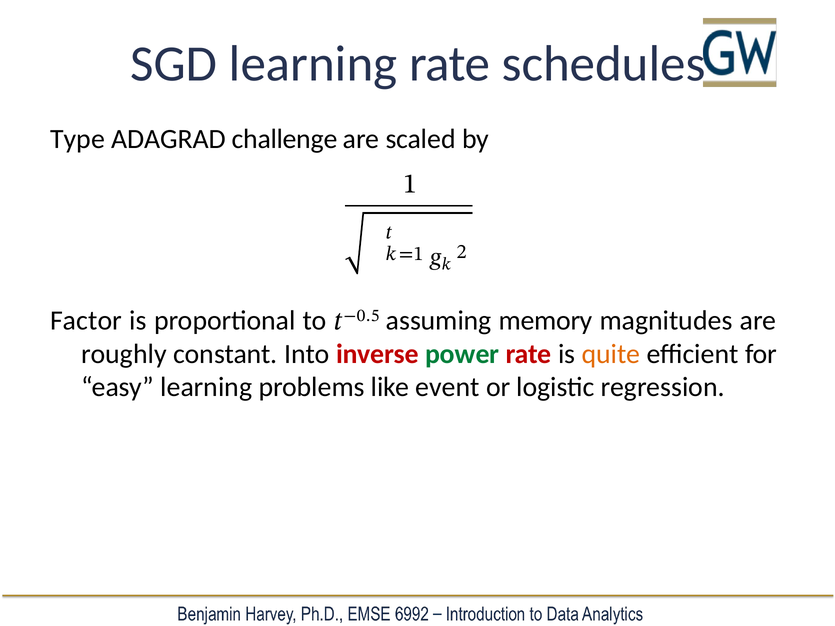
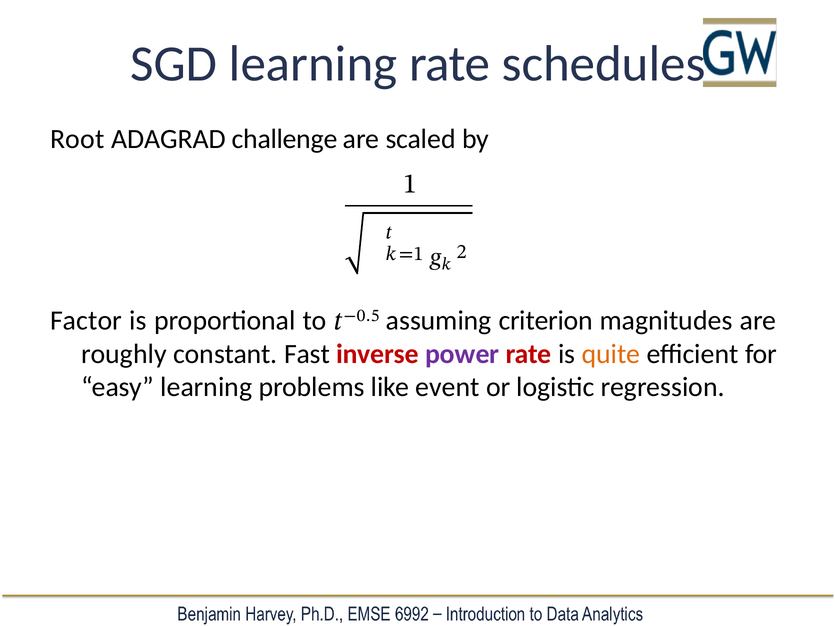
Type: Type -> Root (77, 139)
memory: memory -> criterion (546, 321)
Into: Into -> Fast (307, 354)
power colour: green -> purple (462, 354)
